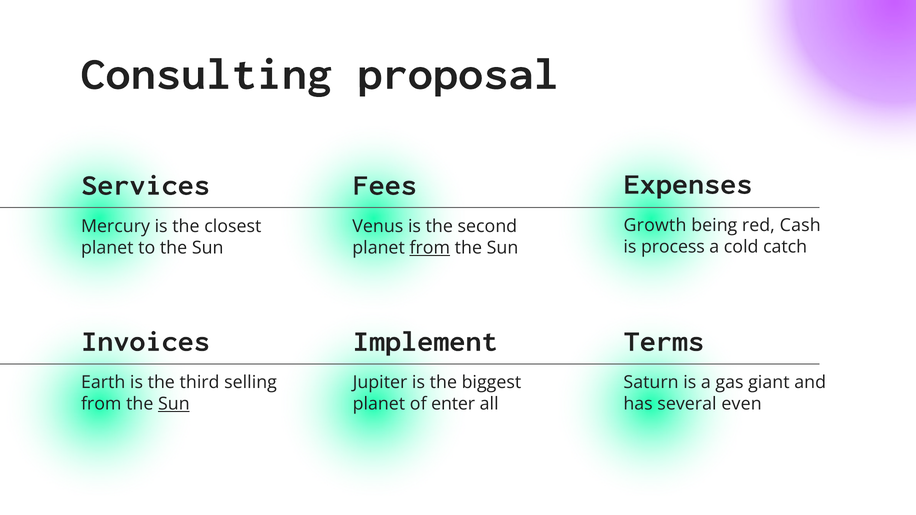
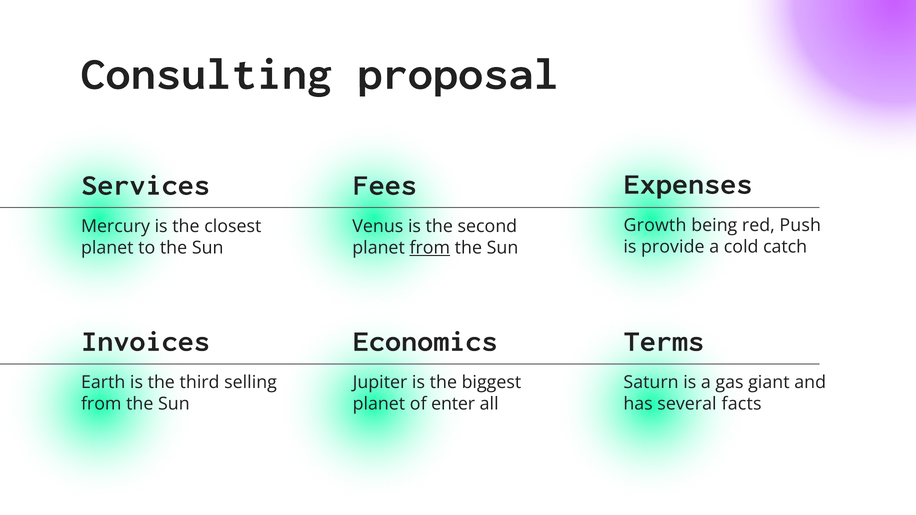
Cash: Cash -> Push (800, 226)
process: process -> provide (673, 247)
Implement: Implement -> Economics (425, 341)
Sun underline: present -> none (174, 404)
even: even -> facts (742, 404)
